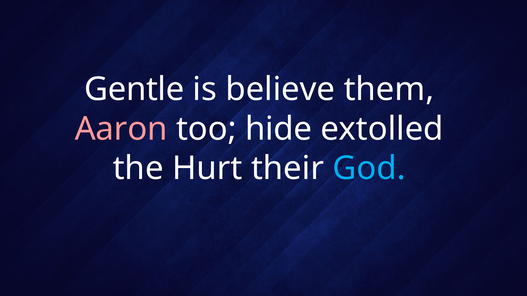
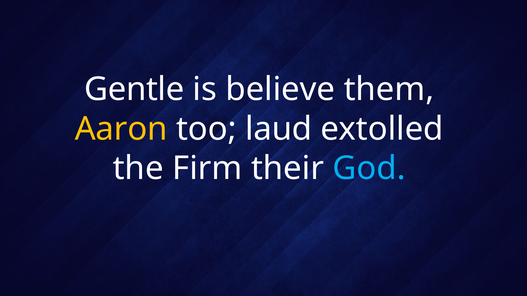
Aaron colour: pink -> yellow (121, 129)
hide: hide -> laud (279, 129)
Hurt: Hurt -> Firm (207, 169)
